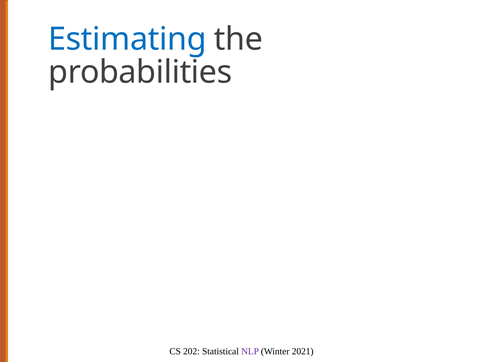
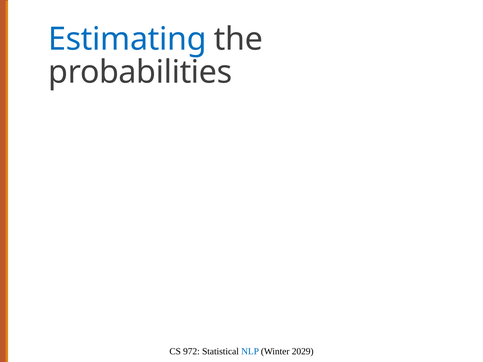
202: 202 -> 972 (191, 351)
NLP colour: purple -> blue (250, 351)
2021: 2021 -> 2029 (303, 351)
